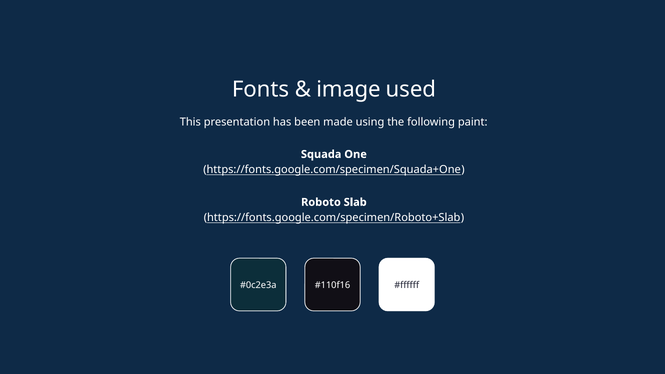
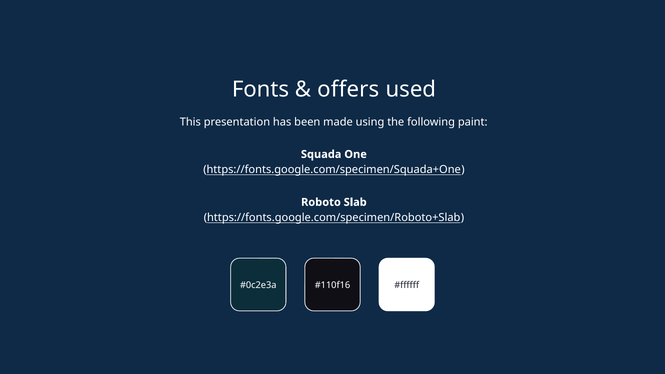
image: image -> offers (348, 89)
